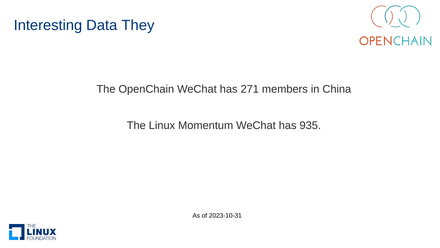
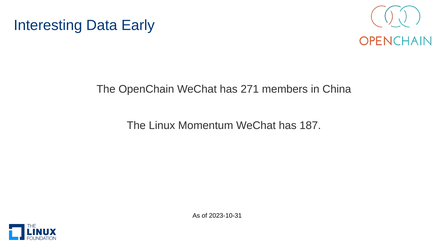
They: They -> Early (138, 25)
935: 935 -> 187 (310, 125)
